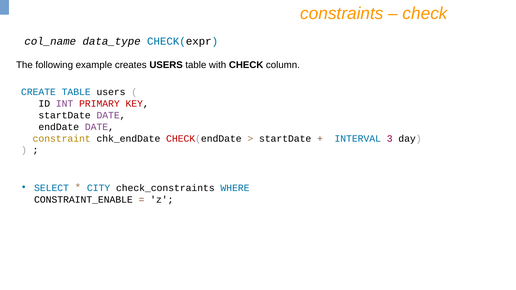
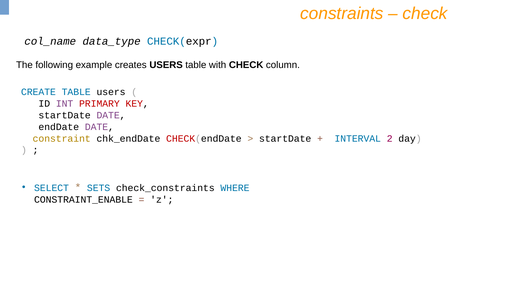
3: 3 -> 2 (390, 139)
CITY: CITY -> SETS (99, 188)
